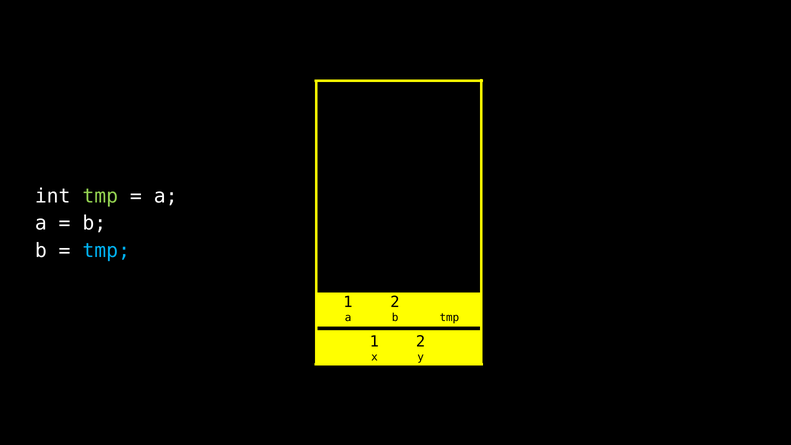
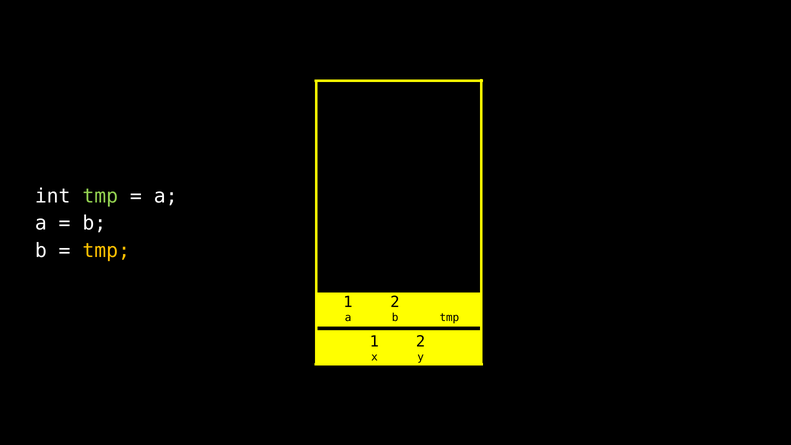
tmp colour: light blue -> yellow (106, 251)
